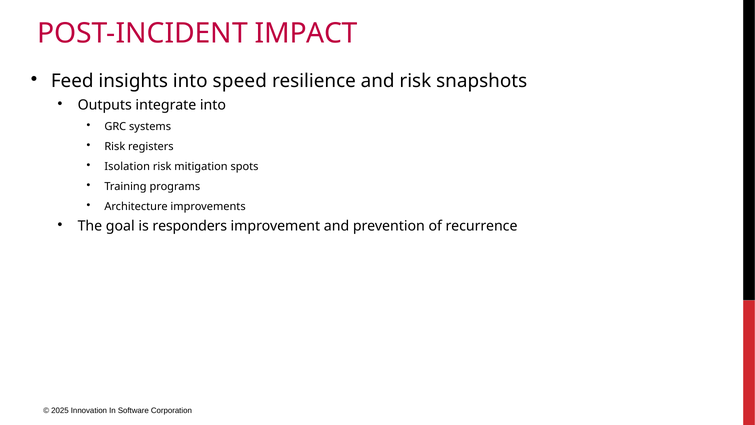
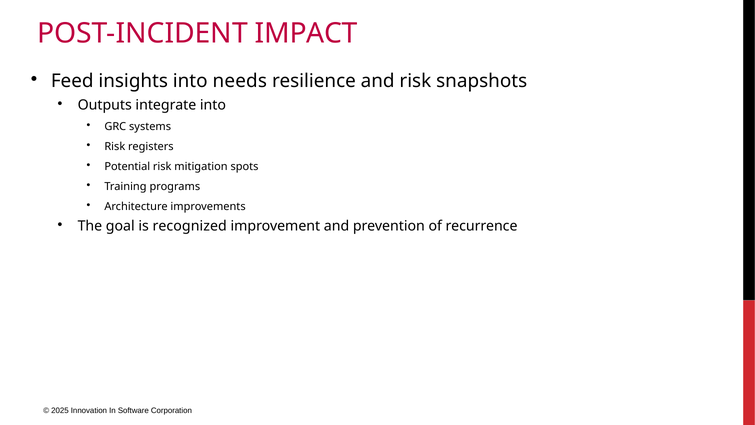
speed: speed -> needs (240, 81)
Isolation: Isolation -> Potential (127, 166)
responders: responders -> recognized (190, 226)
